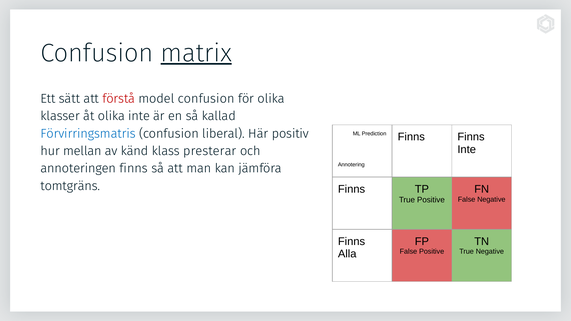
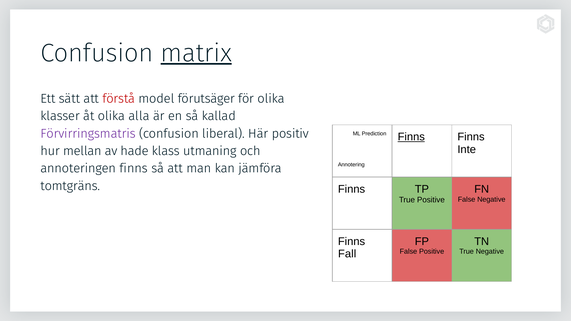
model confusion: confusion -> förutsäger (206, 99)
olika inte: inte -> alla (139, 116)
Förvirringsmatris colour: blue -> purple (88, 134)
Finns underline: none -> present (411, 137)
känd: känd -> hade (135, 151)
presterar: presterar -> utmaning (210, 151)
Alla: Alla -> Fall (347, 254)
